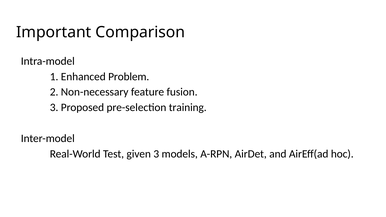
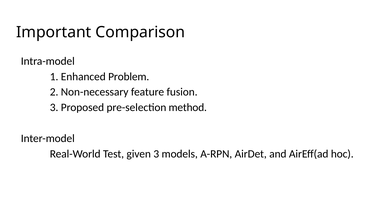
training: training -> method (188, 108)
